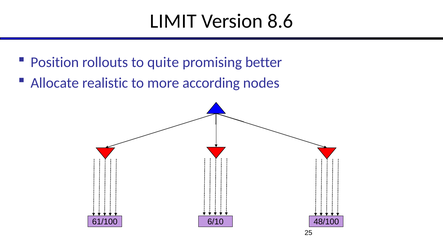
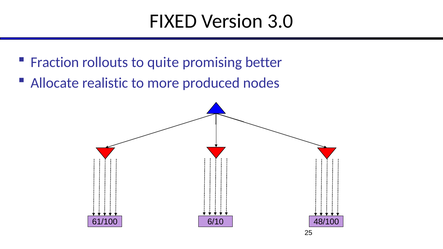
LIMIT: LIMIT -> FIXED (173, 21)
8.6: 8.6 -> 3.0 (280, 21)
Position: Position -> Fraction (55, 62)
according: according -> produced (211, 83)
